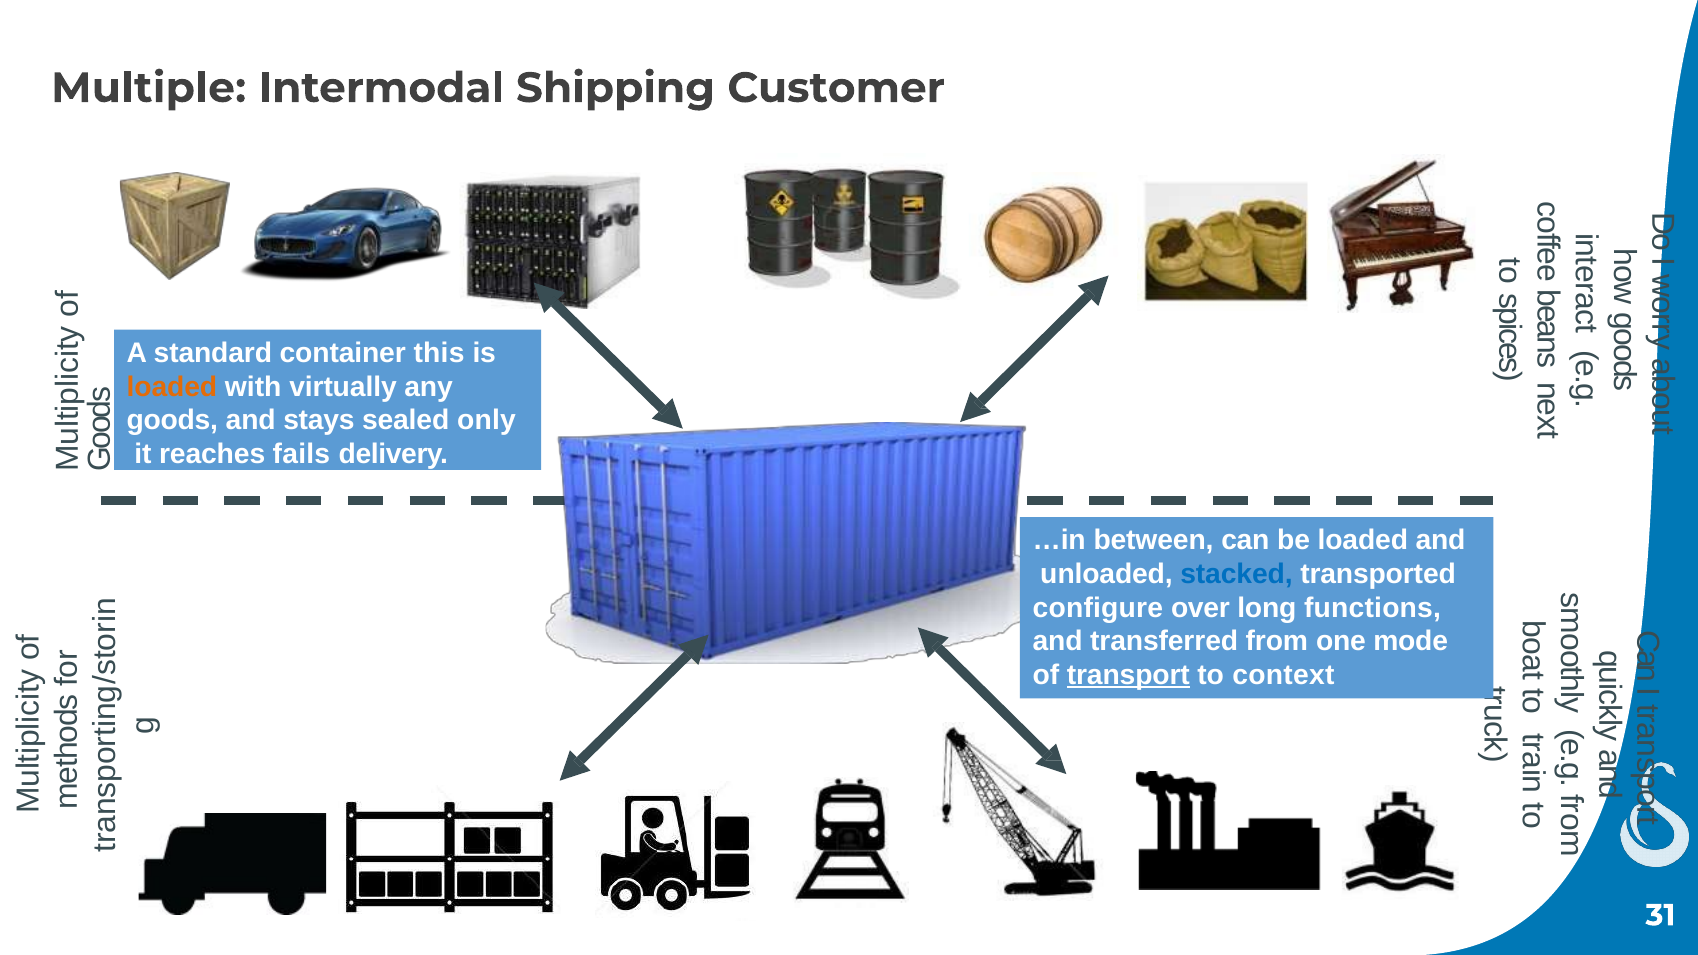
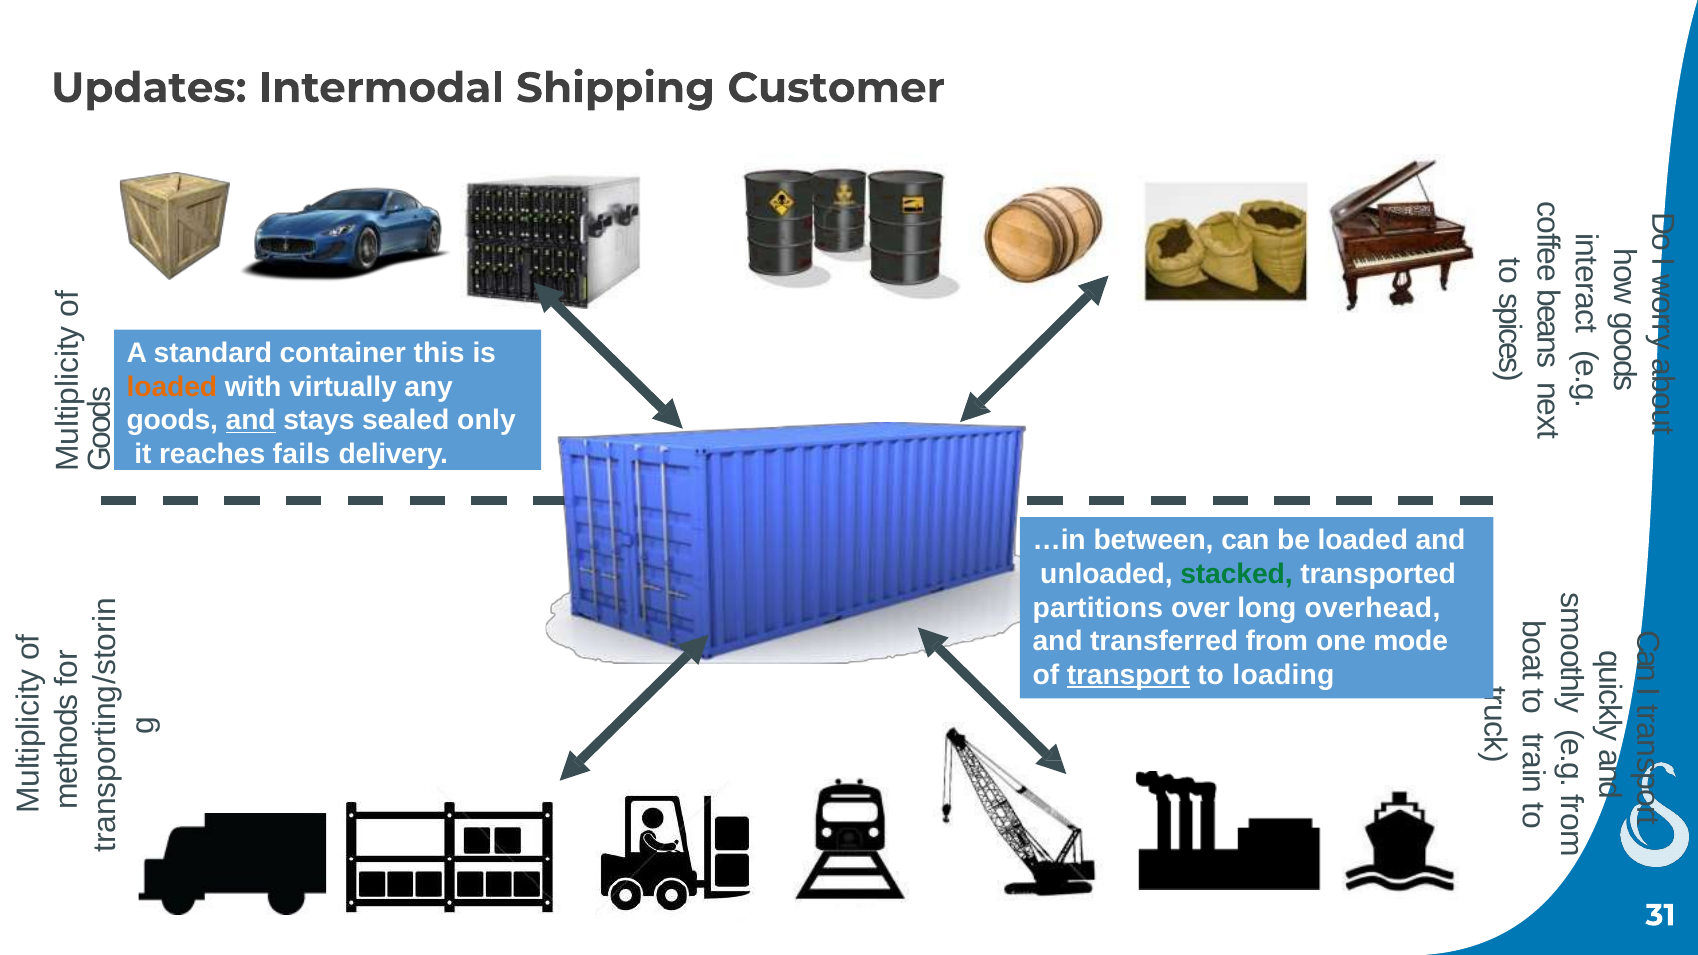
Multiple: Multiple -> Updates (149, 88)
and underline: none -> present (251, 420)
stacked colour: blue -> green (1236, 574)
configure: configure -> partitions (1098, 608)
functions: functions -> overhead (1372, 608)
context: context -> loading (1283, 675)
